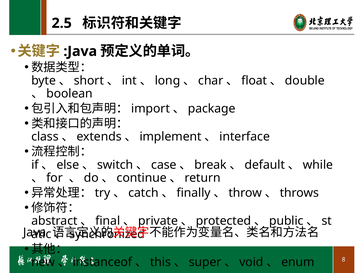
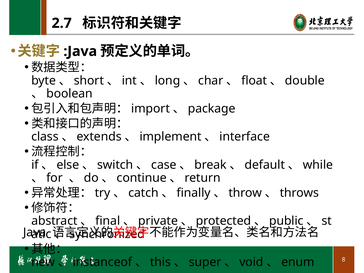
2.5: 2.5 -> 2.7 (62, 23)
